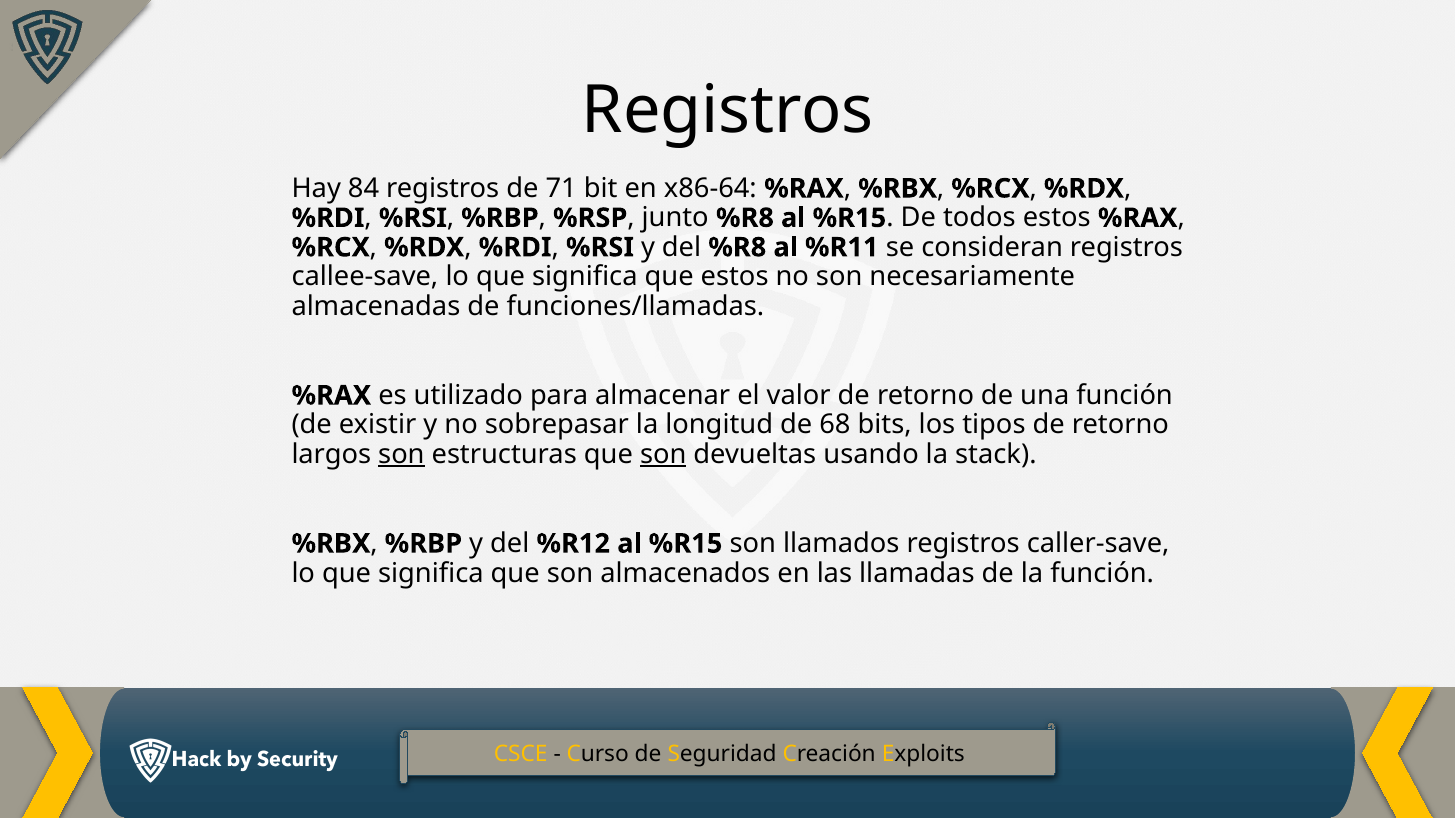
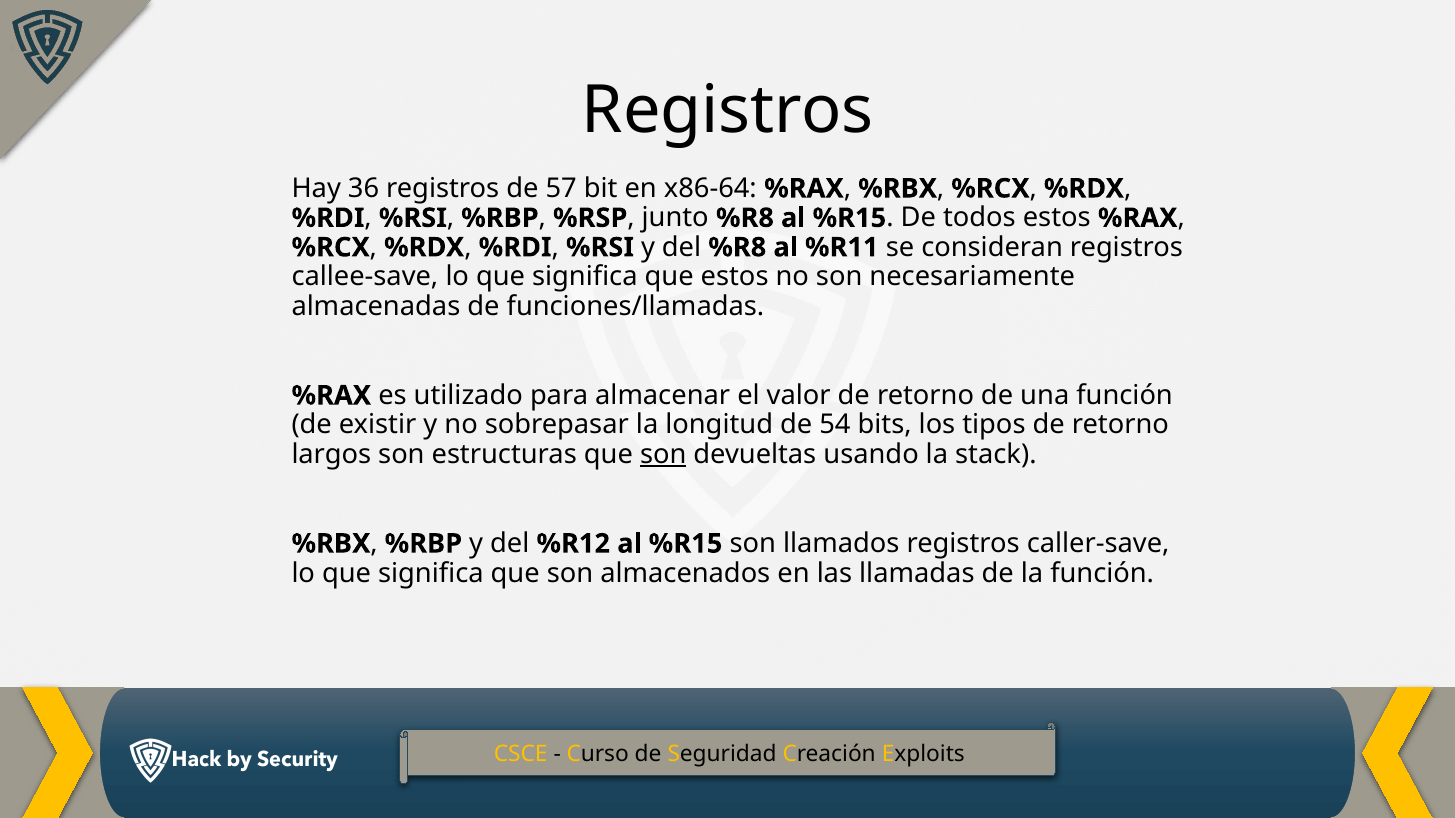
84: 84 -> 36 (364, 189)
71: 71 -> 57 (561, 189)
68: 68 -> 54 (835, 425)
son underline: present -> none (401, 455)
